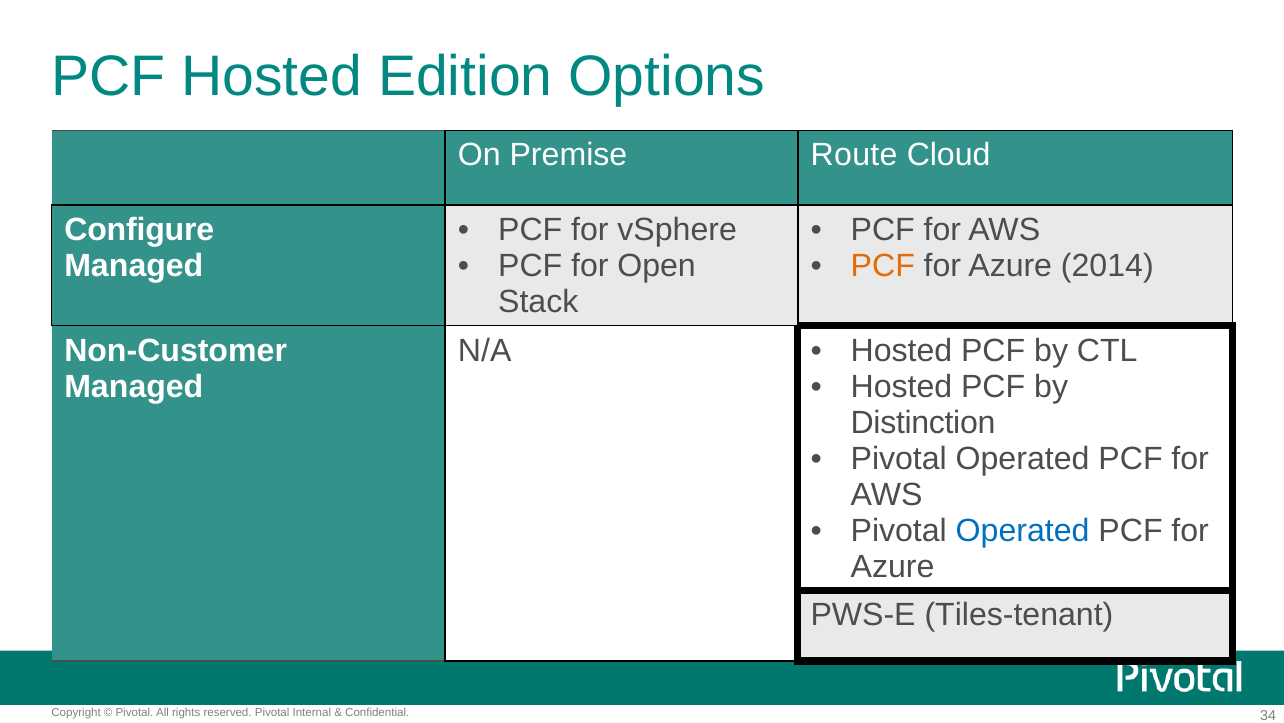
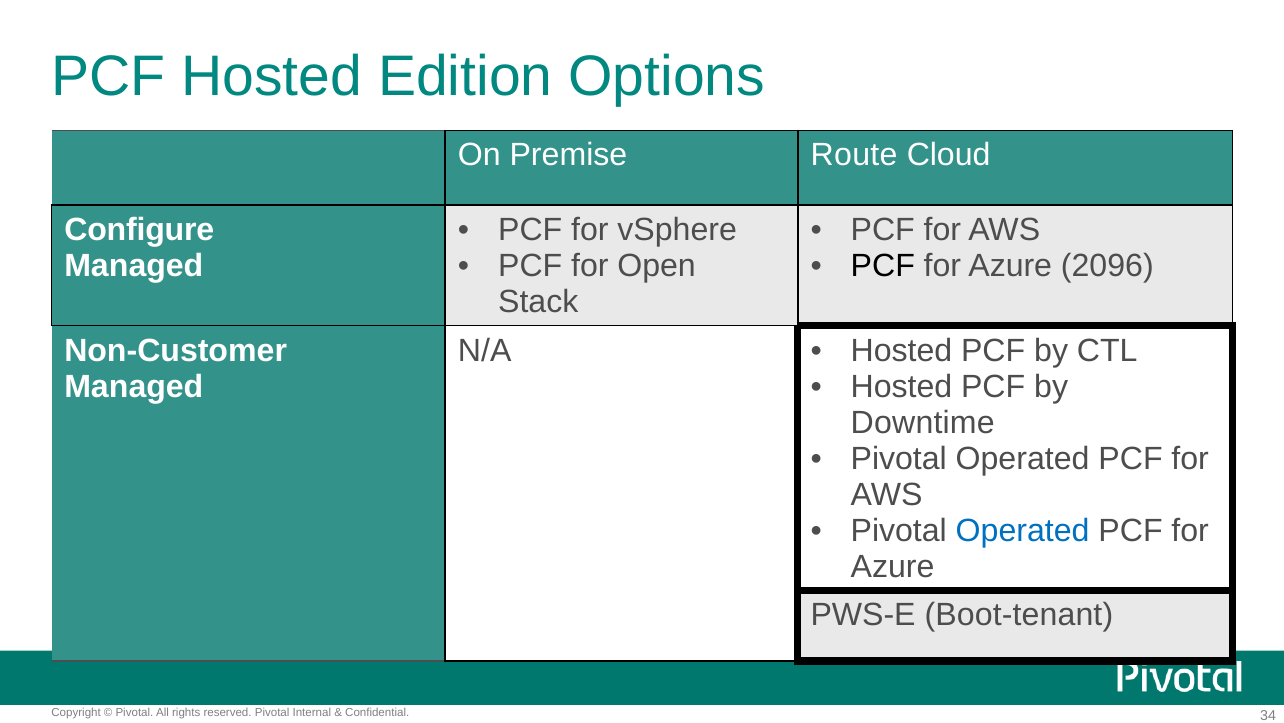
PCF colour: orange -> black (883, 265)
2014: 2014 -> 2096 (1107, 265)
Distinction: Distinction -> Downtime (923, 422)
Tiles-tenant: Tiles-tenant -> Boot-tenant (1019, 615)
